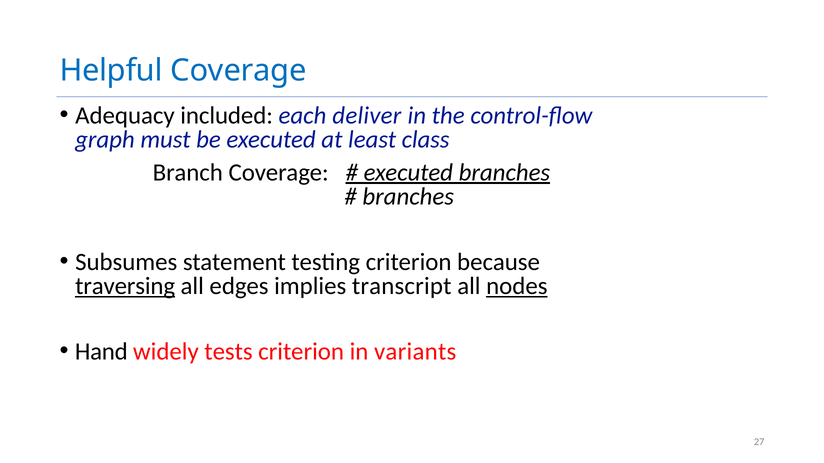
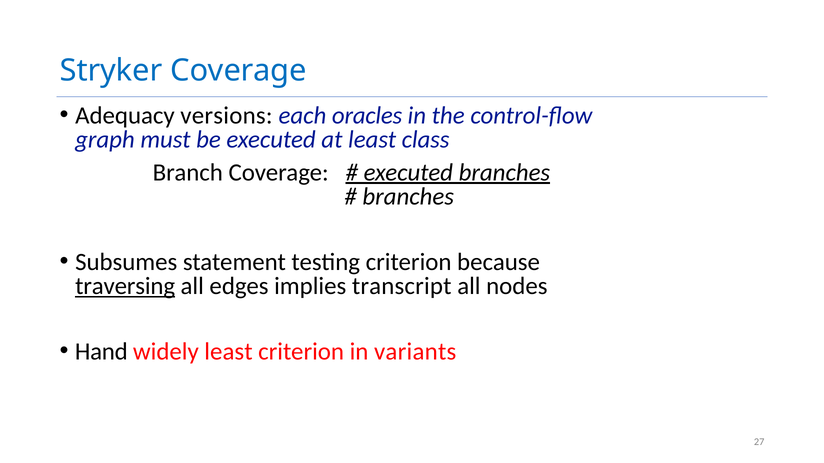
Helpful: Helpful -> Stryker (111, 71)
included: included -> versions (226, 116)
deliver: deliver -> oracles (367, 116)
nodes underline: present -> none (517, 287)
widely tests: tests -> least (228, 352)
